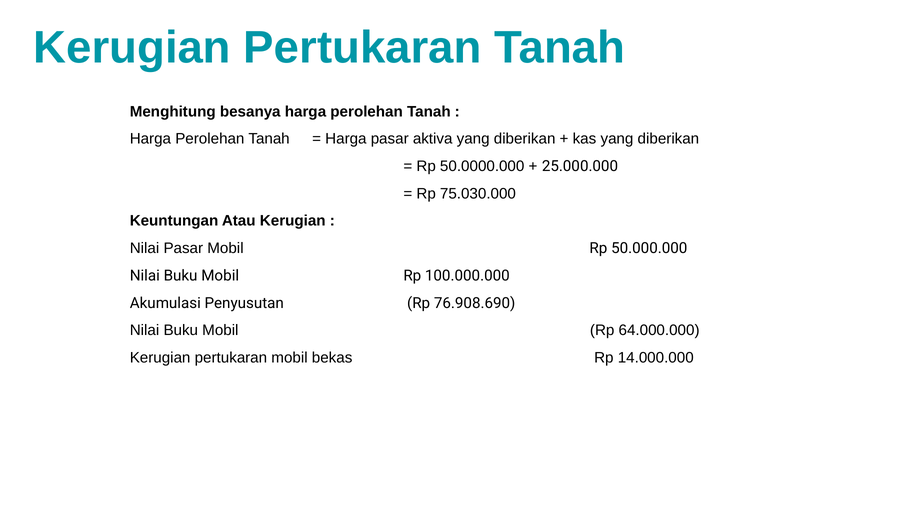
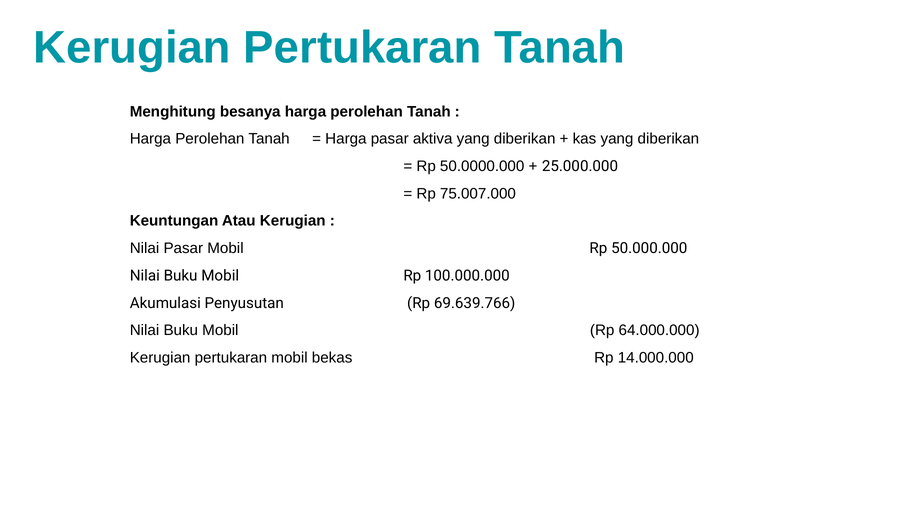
75.030.000: 75.030.000 -> 75.007.000 (478, 194)
76.908.690: 76.908.690 -> 69.639.766 (475, 303)
